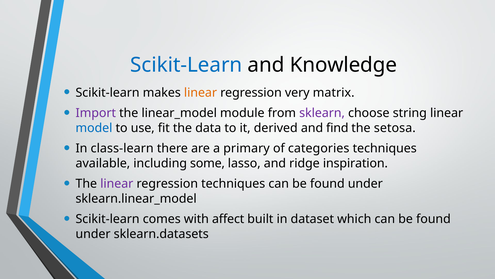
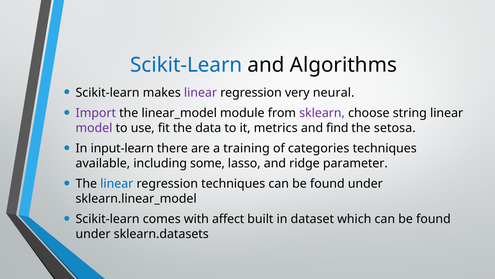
Knowledge: Knowledge -> Algorithms (343, 65)
linear colour: orange -> purple (201, 92)
matrix: matrix -> neural (334, 92)
model colour: blue -> purple (94, 128)
derived: derived -> metrics (276, 128)
class-learn: class-learn -> input-learn (122, 148)
primary: primary -> training (247, 148)
inspiration: inspiration -> parameter (355, 163)
linear colour: purple -> blue (117, 183)
